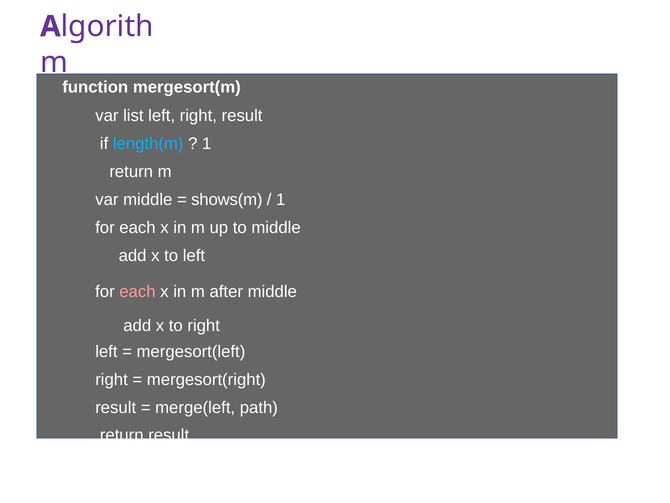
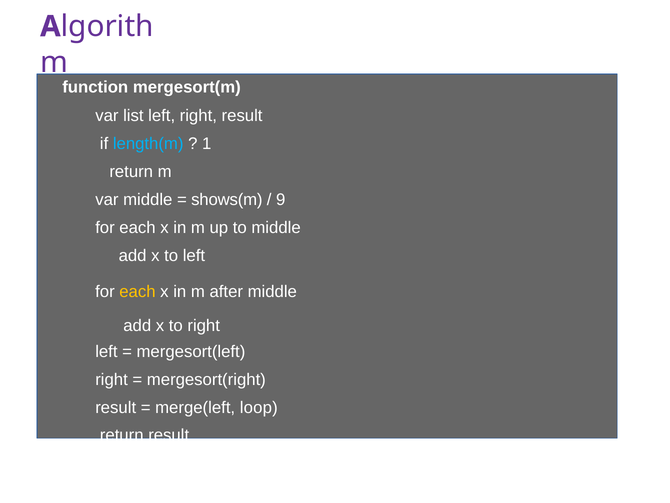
1: 1 -> 9 (281, 200)
each colour: pink -> yellow (137, 292)
path: path -> loop (259, 407)
